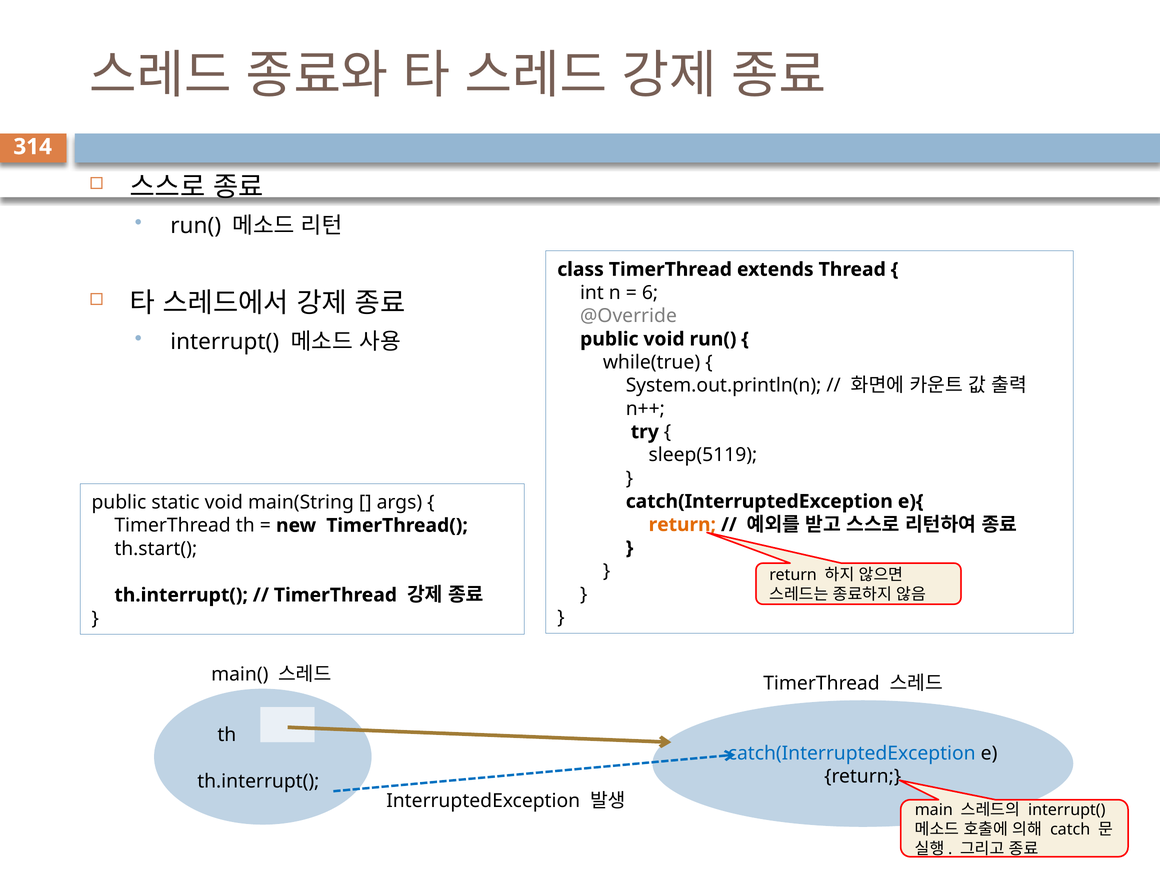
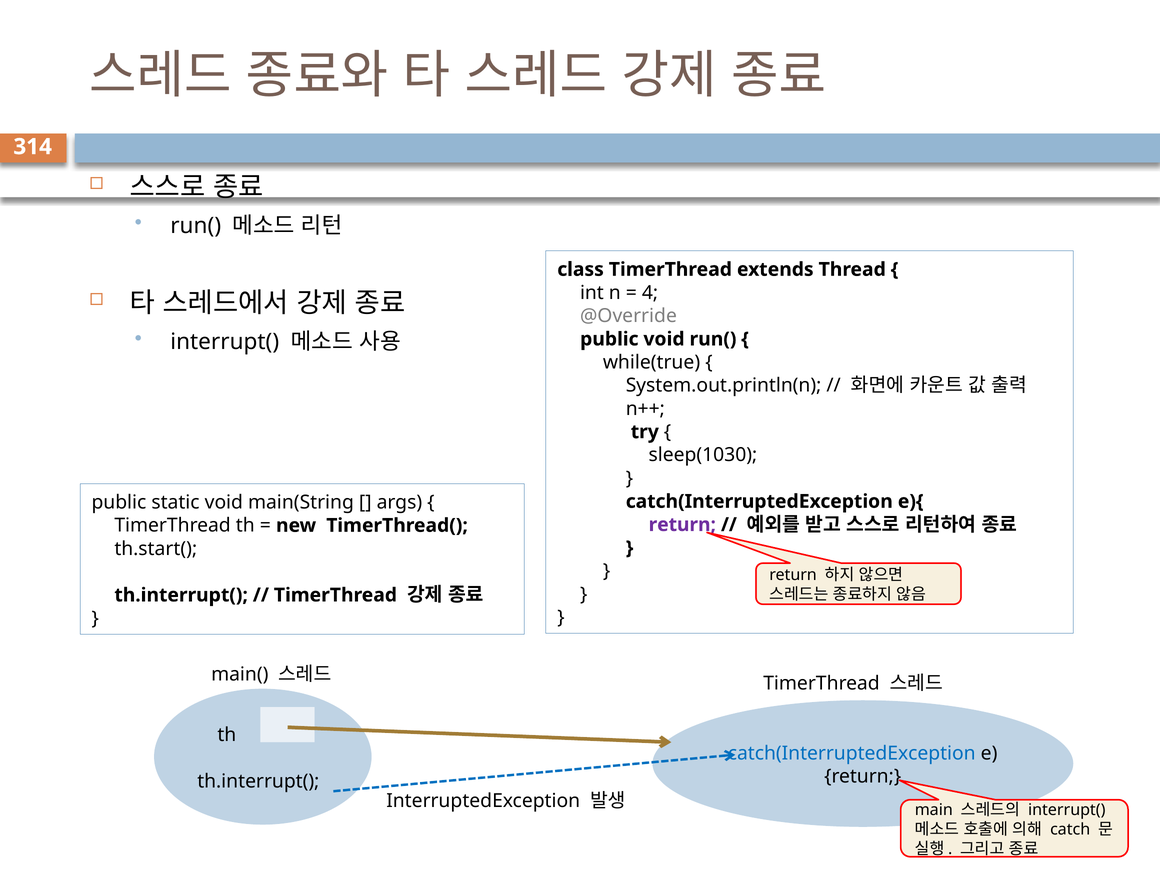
6: 6 -> 4 (650, 293)
sleep(5119: sleep(5119 -> sleep(1030 (703, 455)
return colour: orange -> purple (682, 525)
